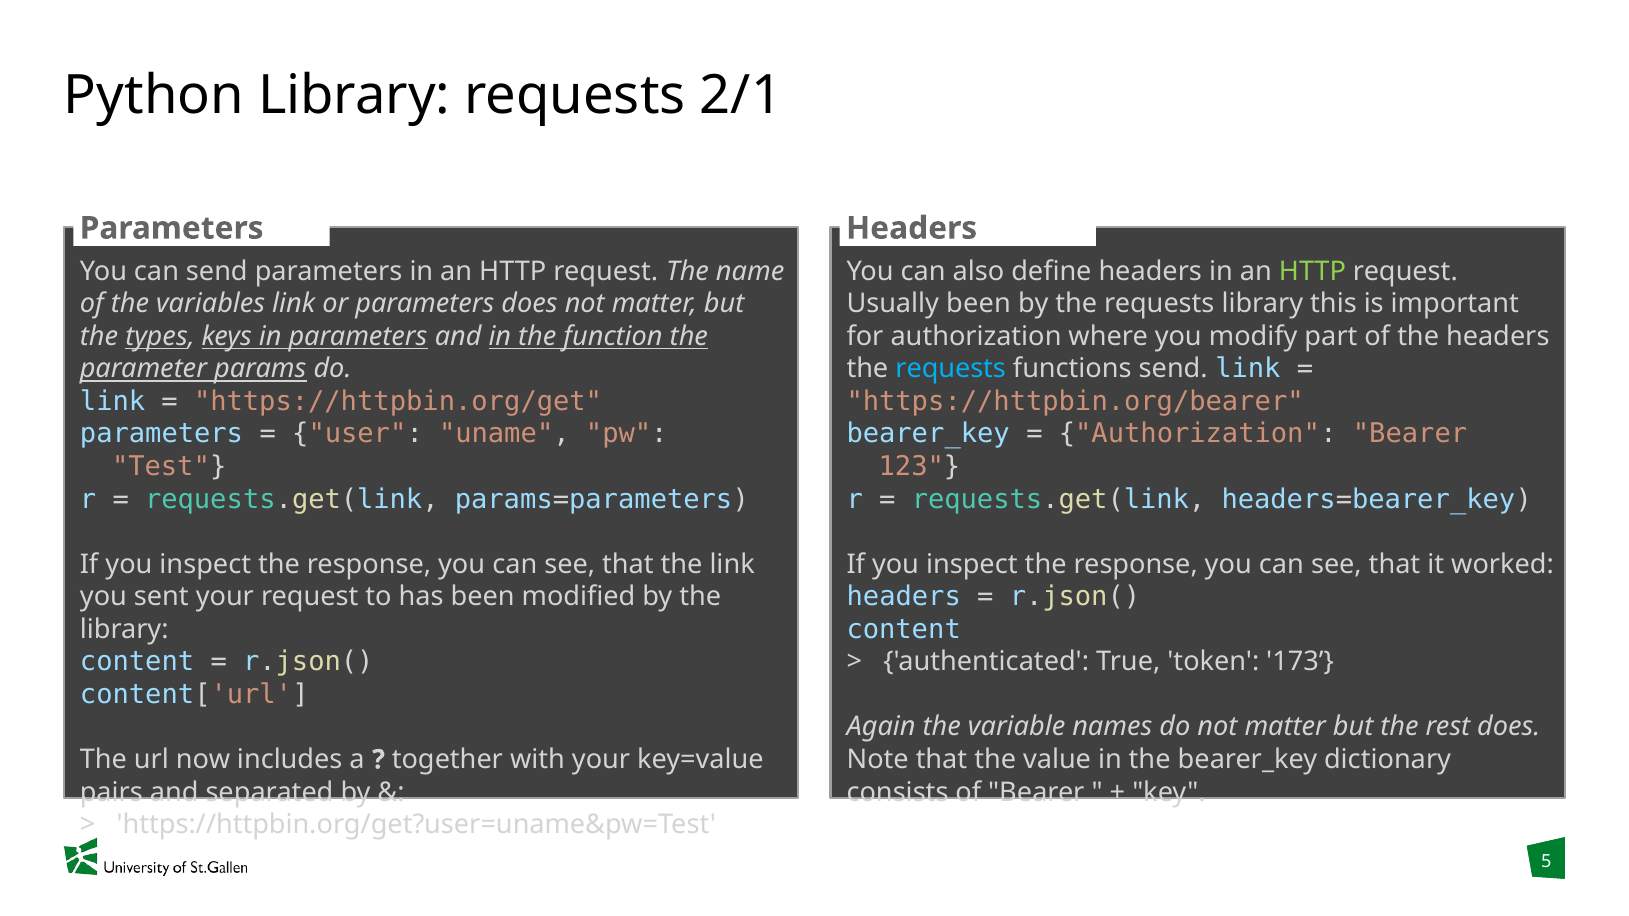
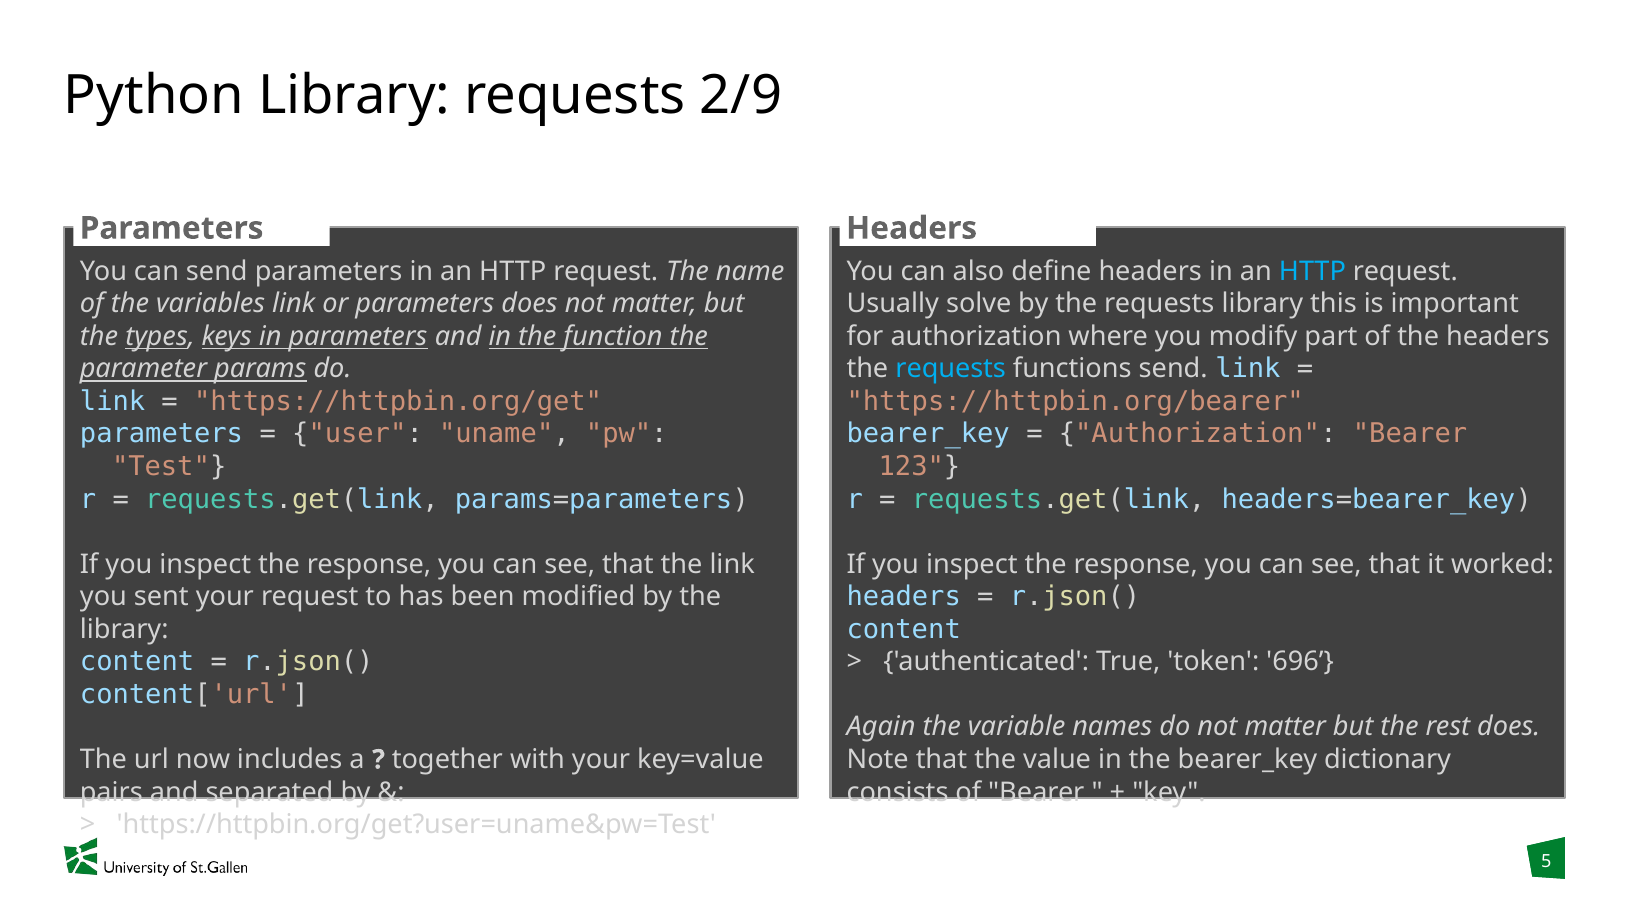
2/1: 2/1 -> 2/9 (741, 96)
HTTP colour: light green -> light blue (1312, 271)
Usually been: been -> solve (979, 304)
173: 173 -> 696 (1300, 662)
